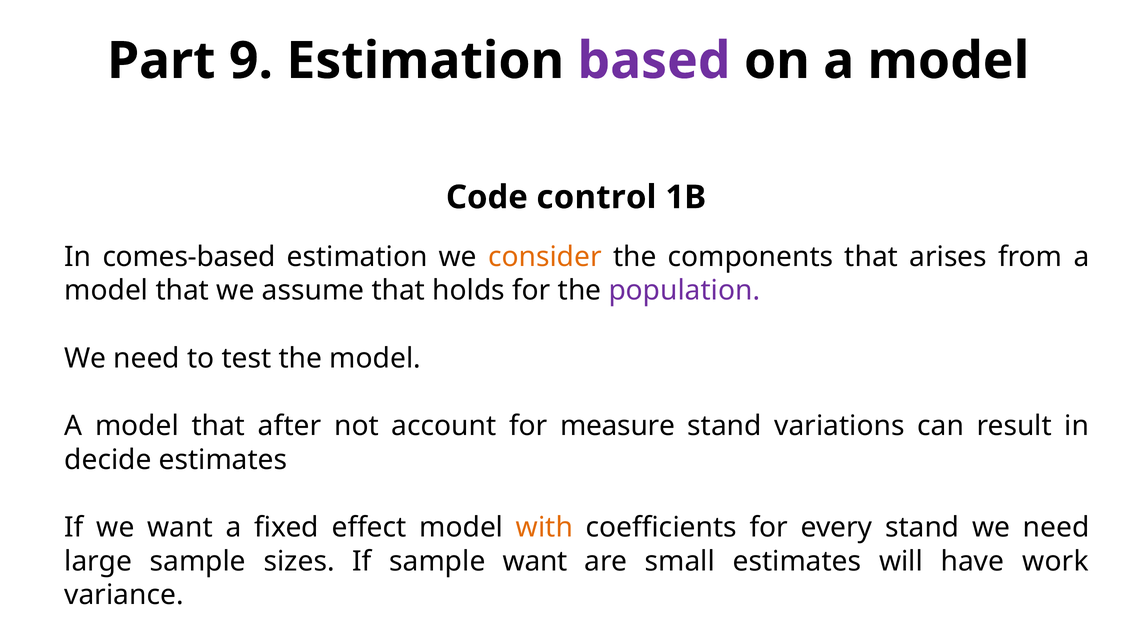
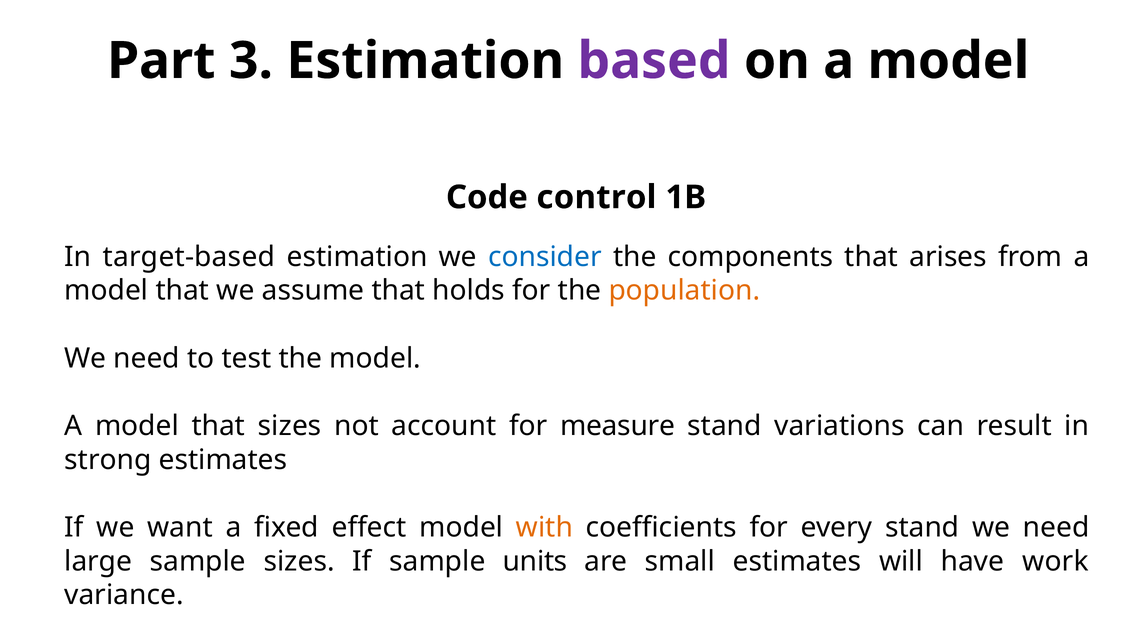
9: 9 -> 3 (251, 61)
comes-based: comes-based -> target-based (189, 257)
consider colour: orange -> blue (545, 257)
population colour: purple -> orange (684, 291)
that after: after -> sizes (290, 426)
decide: decide -> strong (108, 460)
sample want: want -> units (535, 561)
